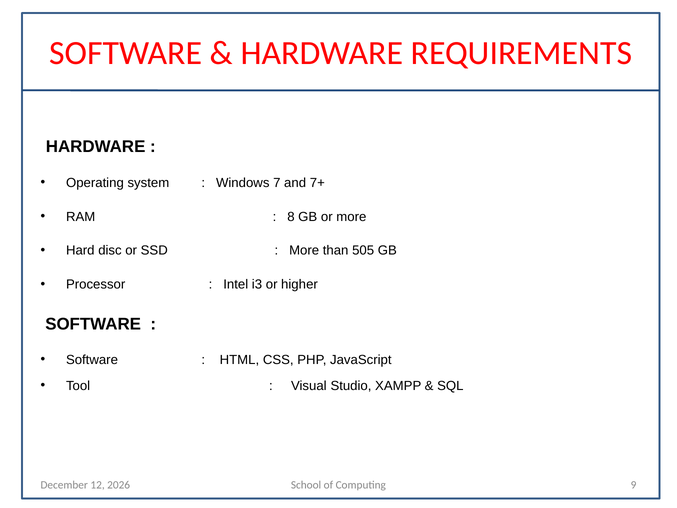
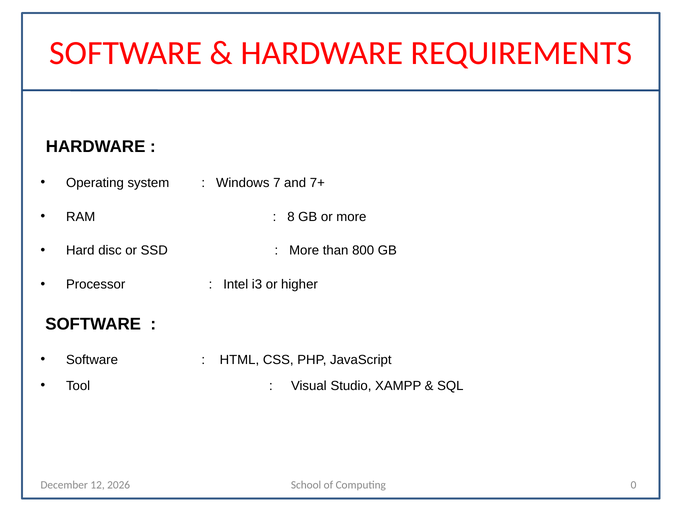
505: 505 -> 800 (363, 250)
9: 9 -> 0 (634, 485)
